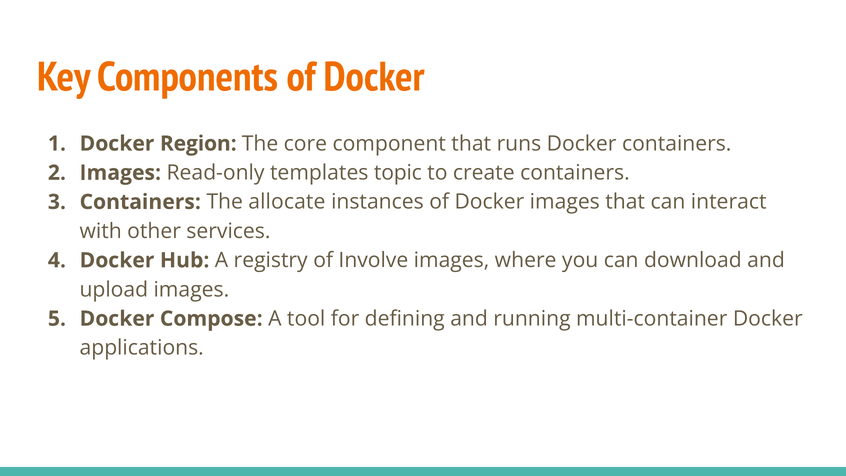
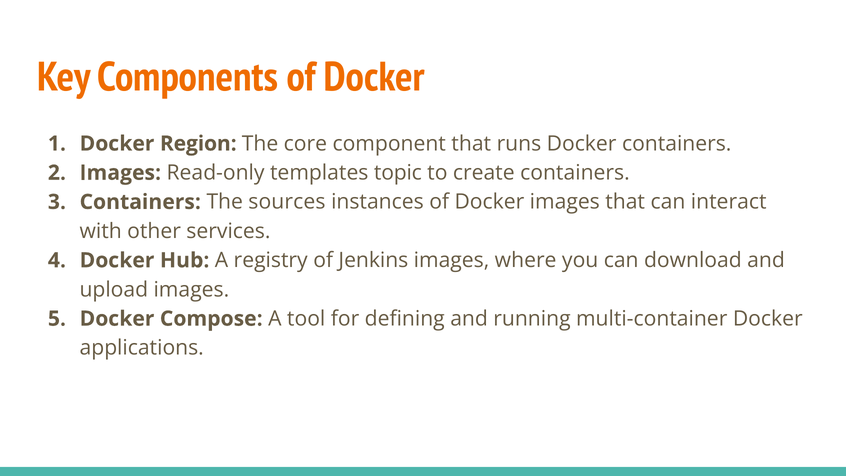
allocate: allocate -> sources (287, 202)
Involve: Involve -> Jenkins (373, 260)
